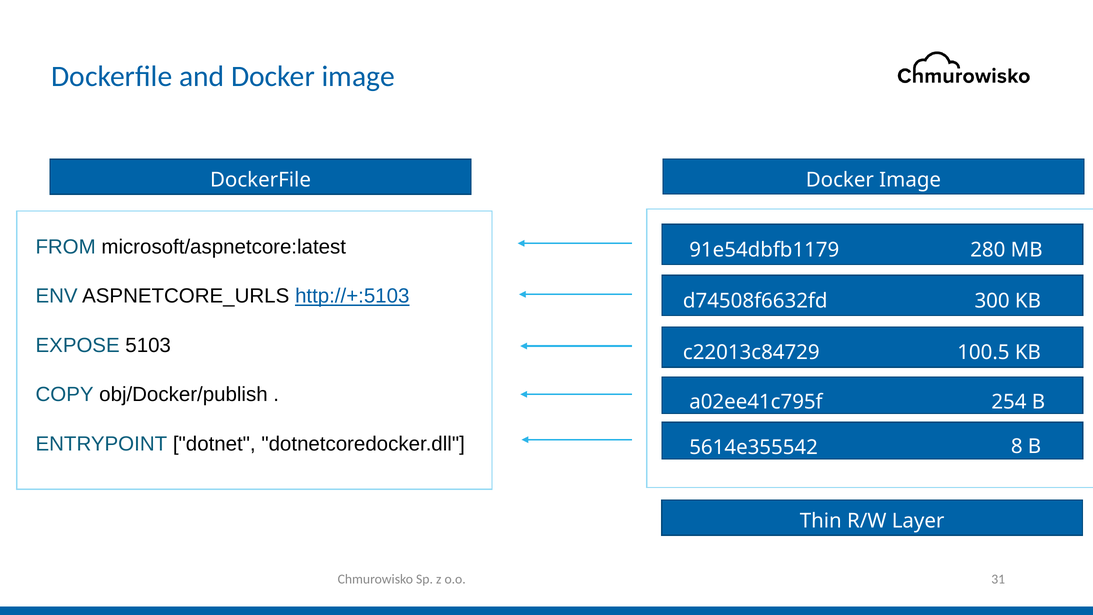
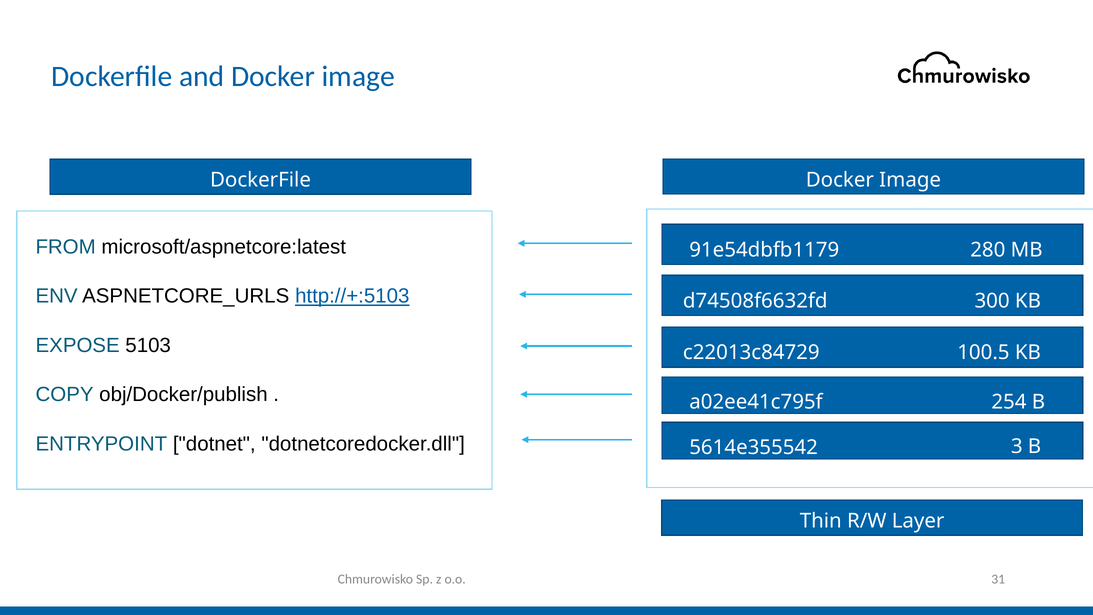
8: 8 -> 3 (1017, 446)
